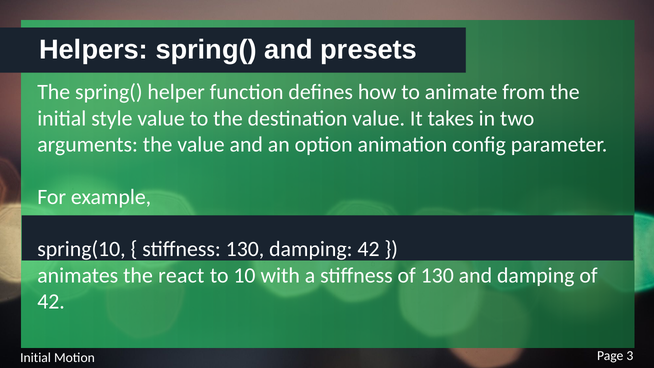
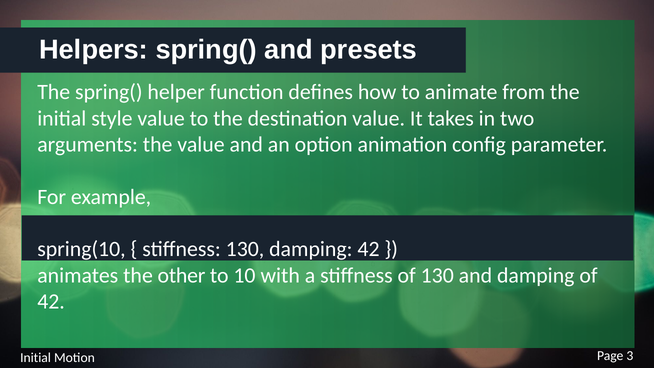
react: react -> other (182, 275)
